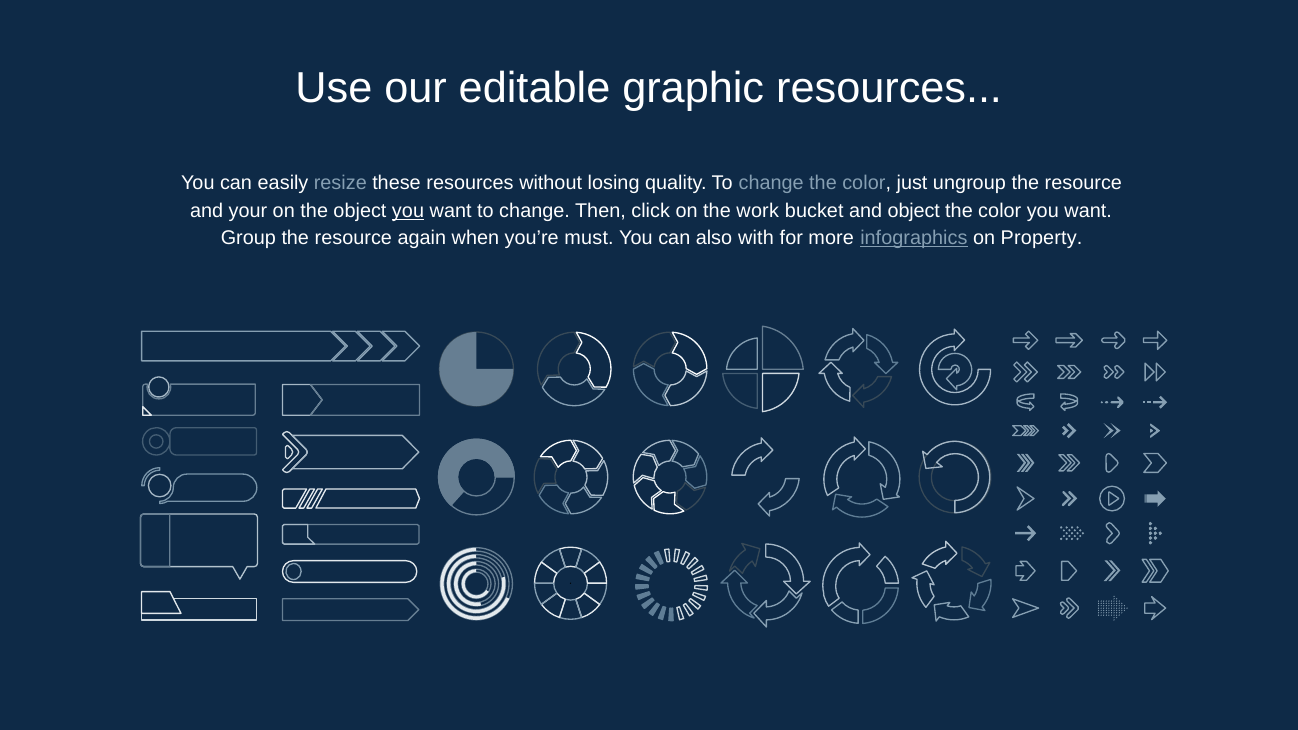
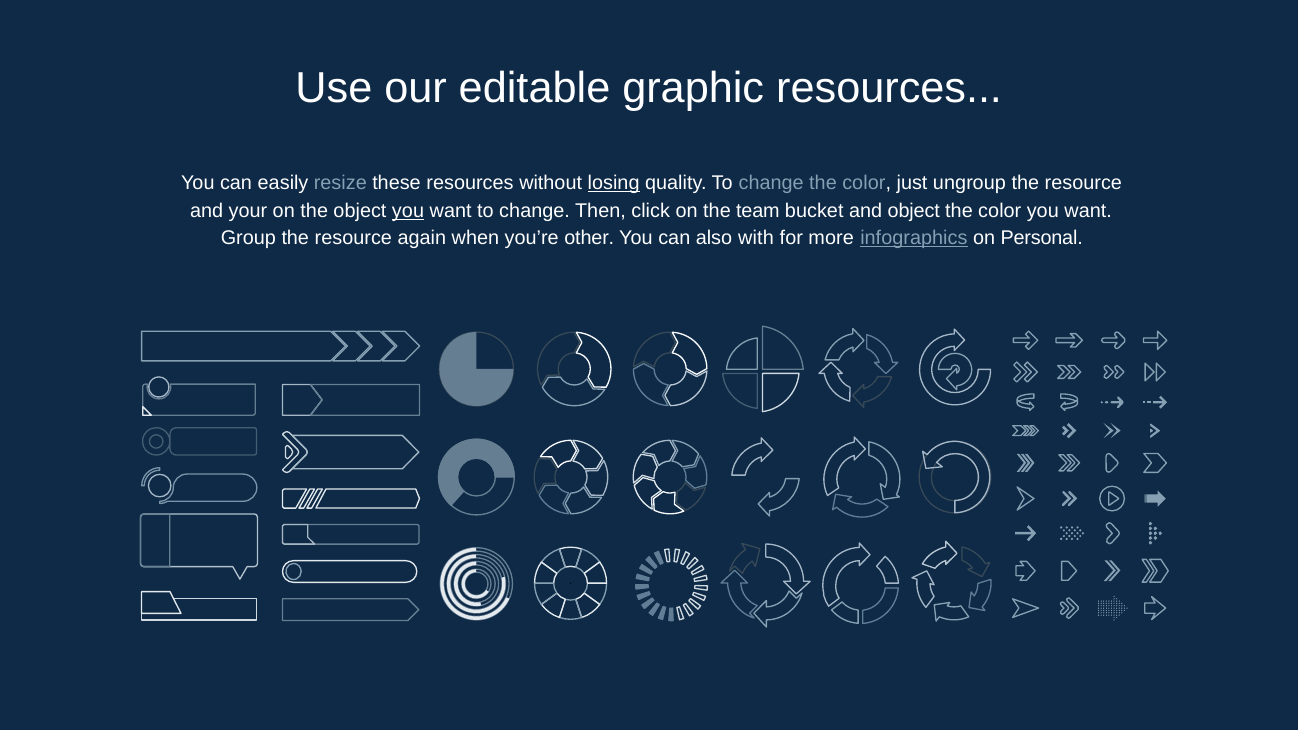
losing underline: none -> present (614, 183)
work: work -> team (758, 211)
must: must -> other (589, 238)
Property: Property -> Personal (1042, 238)
